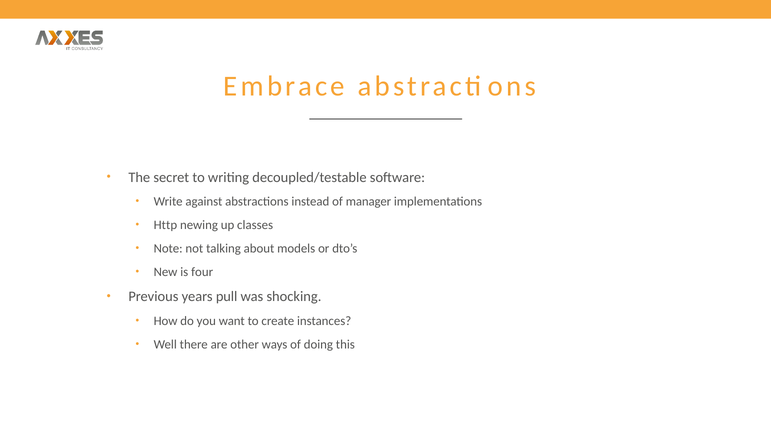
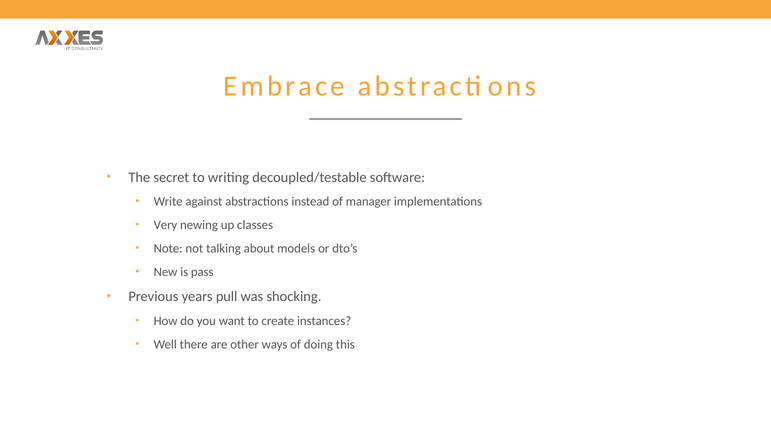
Http: Http -> Very (165, 225)
four: four -> pass (202, 272)
